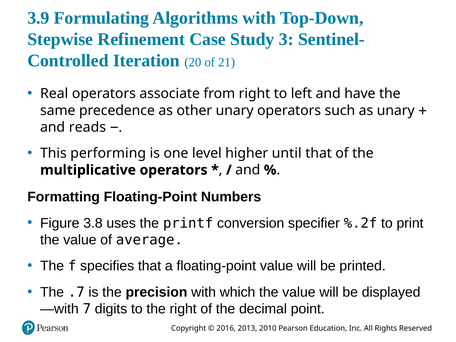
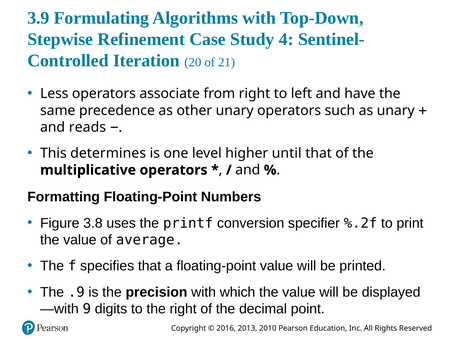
3: 3 -> 4 (286, 39)
Real: Real -> Less (54, 94)
performing: performing -> determines (108, 153)
.7: .7 -> .9 (76, 292)
7: 7 -> 9 (87, 309)
